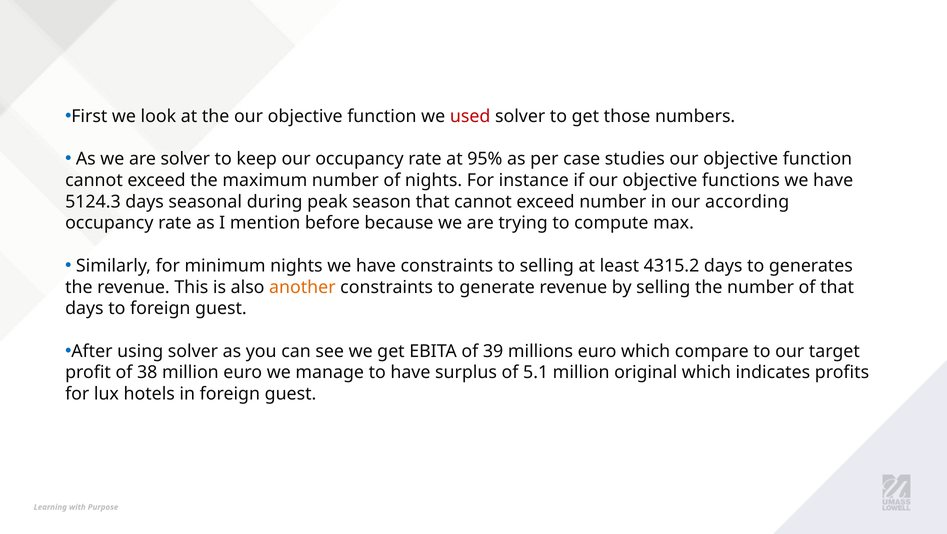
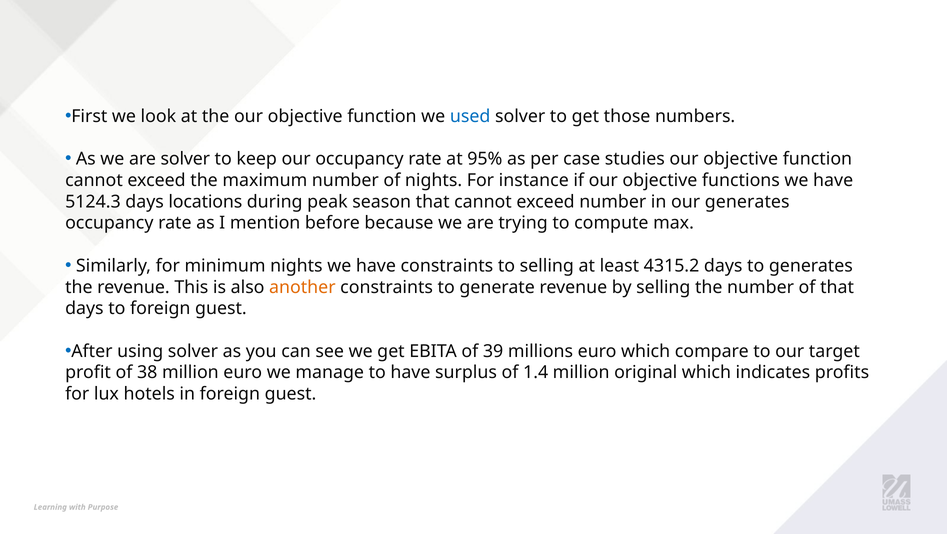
used colour: red -> blue (470, 116)
seasonal: seasonal -> locations (205, 202)
our according: according -> generates (747, 202)
5.1: 5.1 -> 1.4 (536, 373)
